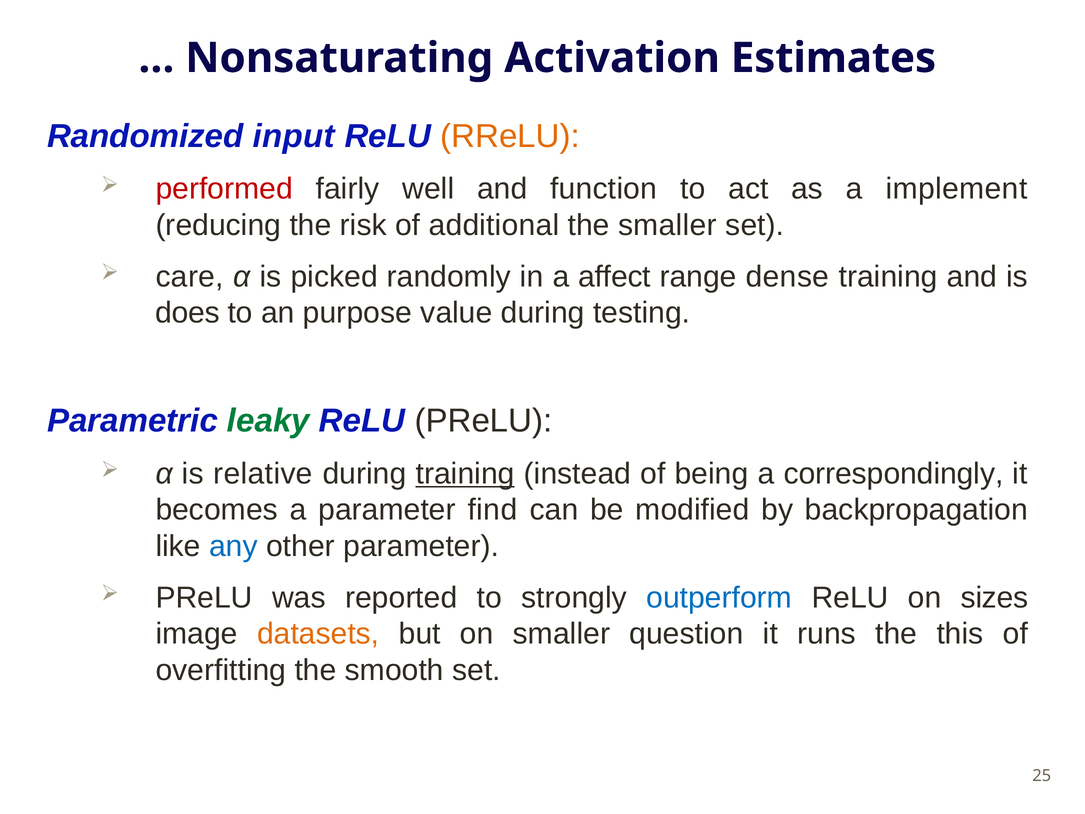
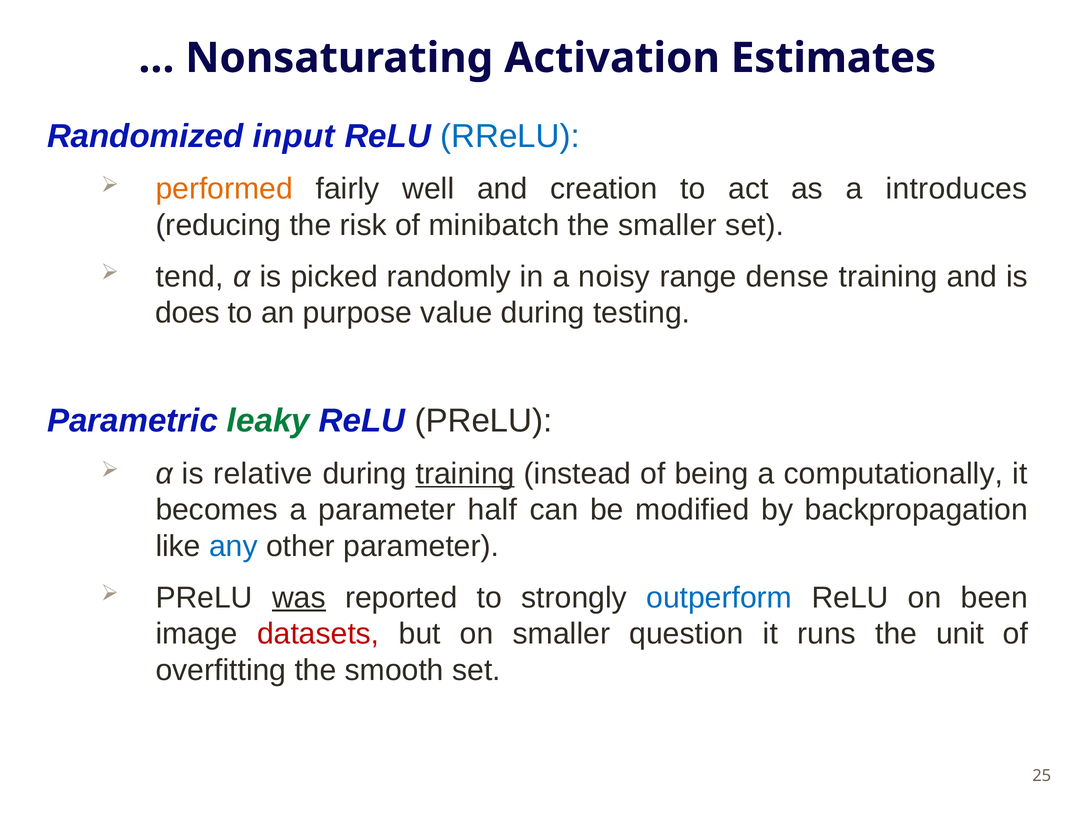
RReLU colour: orange -> blue (510, 136)
performed colour: red -> orange (224, 189)
function: function -> creation (604, 189)
implement: implement -> introduces (957, 189)
additional: additional -> minibatch (494, 225)
care: care -> tend (190, 277)
affect: affect -> noisy (614, 277)
correspondingly: correspondingly -> computationally (893, 474)
find: find -> half (493, 510)
was underline: none -> present (299, 597)
sizes: sizes -> been (994, 597)
datasets colour: orange -> red (318, 634)
this: this -> unit (960, 634)
